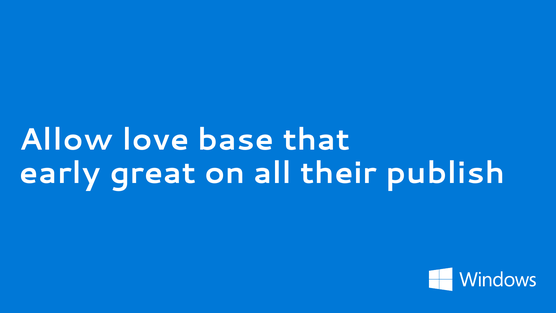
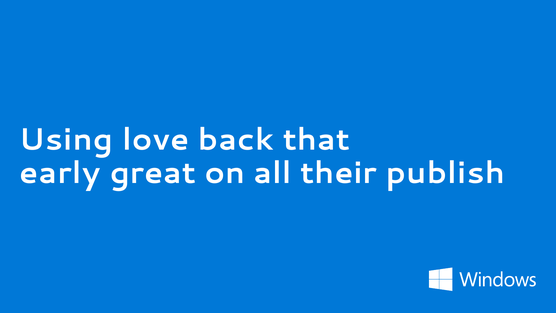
Allow: Allow -> Using (66, 140)
base: base -> back (236, 140)
